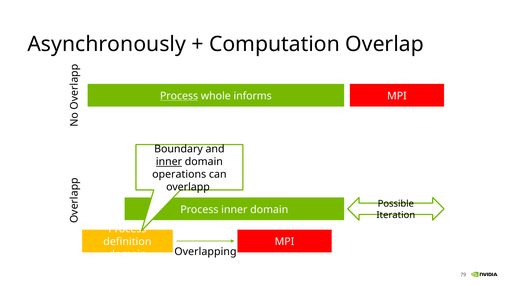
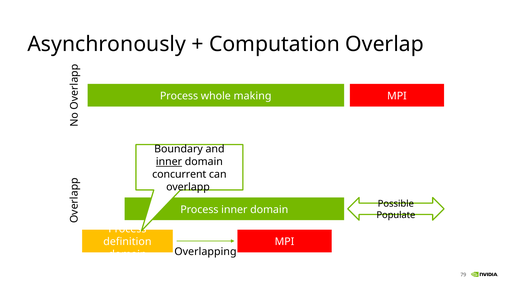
Process underline: present -> none (179, 96)
informs: informs -> making (253, 96)
operations: operations -> concurrent (179, 175)
Iteration: Iteration -> Populate (396, 215)
